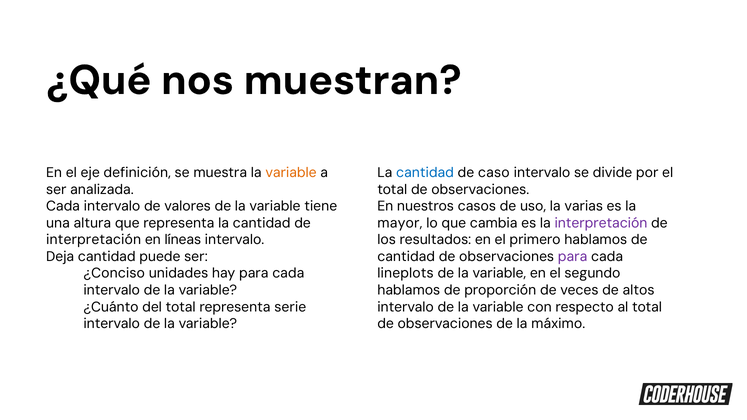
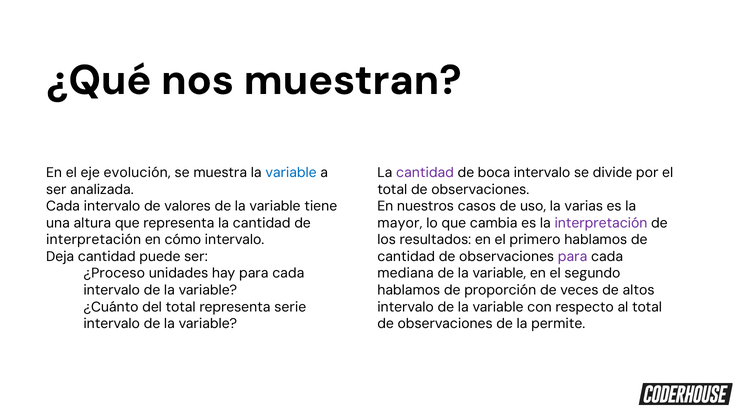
definición: definición -> evolución (137, 173)
variable colour: orange -> blue (291, 173)
cantidad colour: blue -> purple (425, 173)
caso: caso -> boca (494, 173)
líneas: líneas -> cómo (183, 240)
¿Conciso: ¿Conciso -> ¿Proceso (114, 273)
lineplots: lineplots -> mediana (406, 273)
máximo: máximo -> permite (558, 324)
